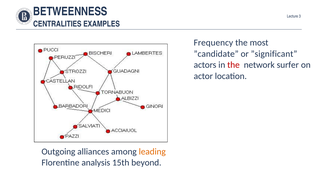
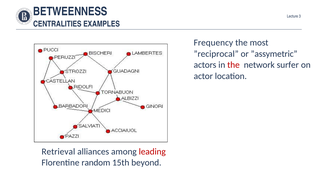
”candidate: ”candidate -> ”reciprocal (216, 54)
”significant: ”significant -> ”assymetric (274, 54)
Outgoing: Outgoing -> Retrieval (58, 152)
leading colour: orange -> red (152, 152)
analysis: analysis -> random (96, 163)
